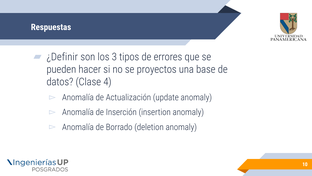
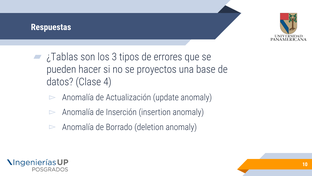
¿Definir: ¿Definir -> ¿Tablas (62, 57)
